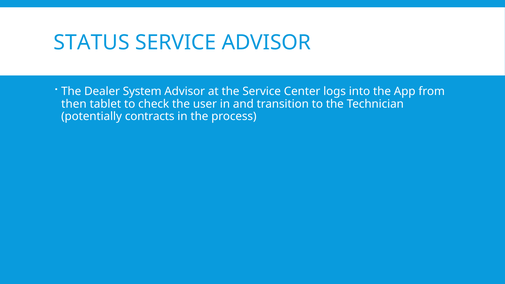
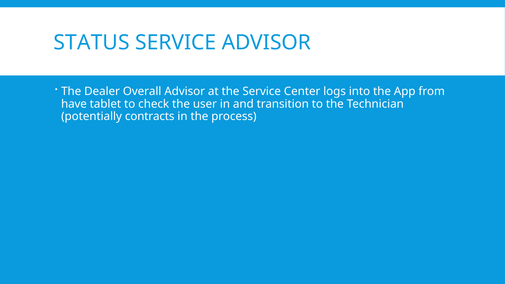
System: System -> Overall (142, 91)
then: then -> have (74, 104)
